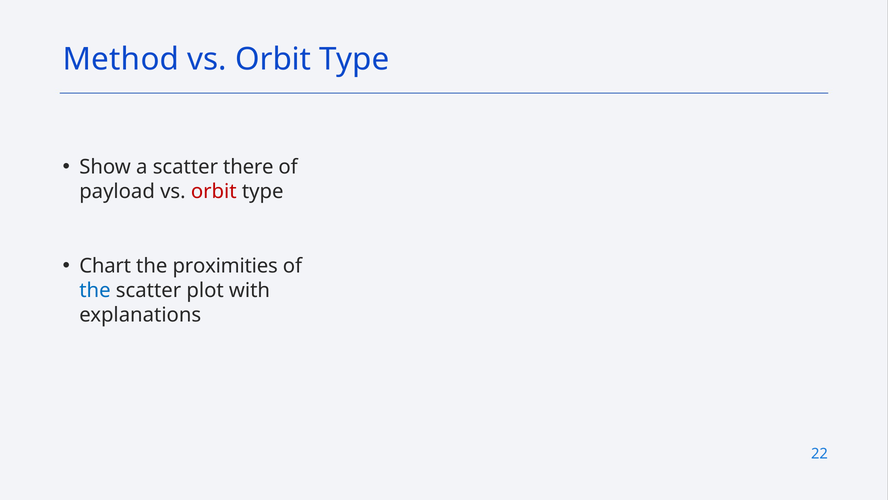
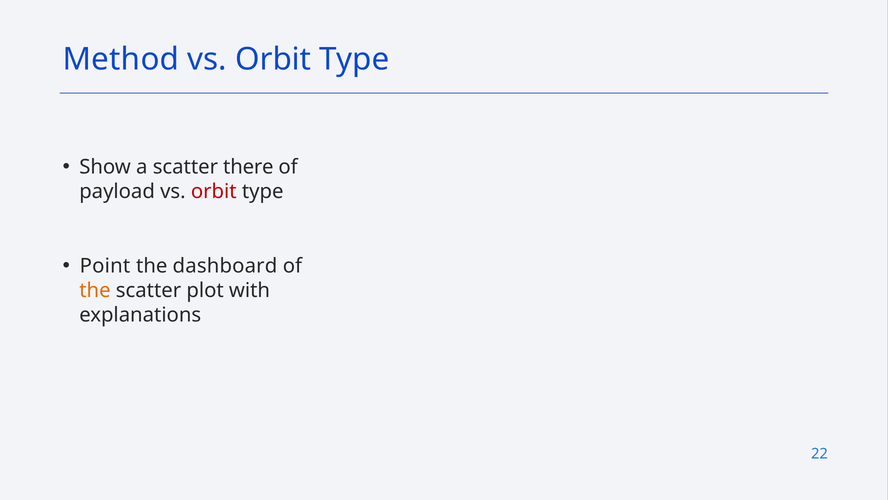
Chart: Chart -> Point (105, 266)
proximities: proximities -> dashboard (225, 266)
the colour: blue -> orange (95, 290)
